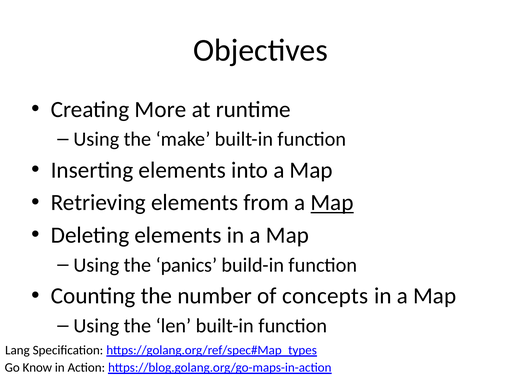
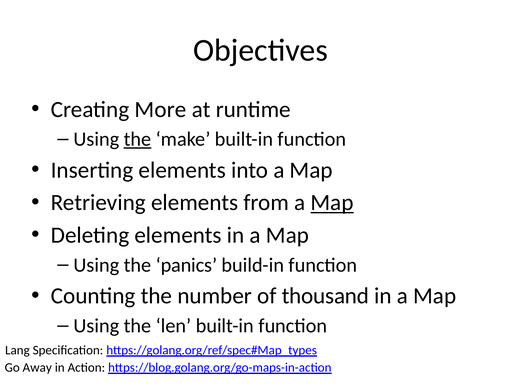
the underline: none -> present (138, 139)
concepts: concepts -> thousand (325, 296)
Know: Know -> Away (37, 367)
